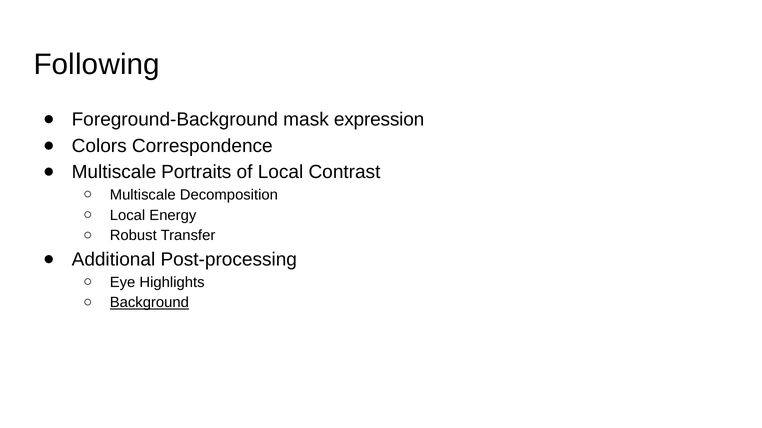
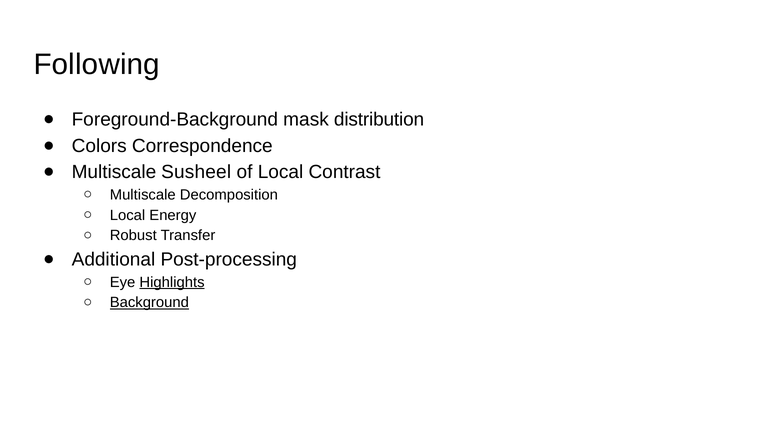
expression: expression -> distribution (379, 120)
Portraits: Portraits -> Susheel (196, 172)
Highlights underline: none -> present (172, 283)
